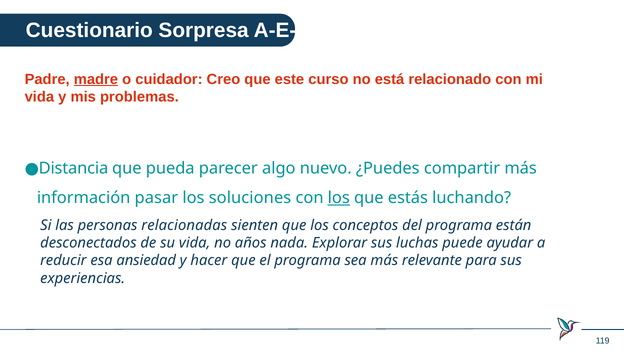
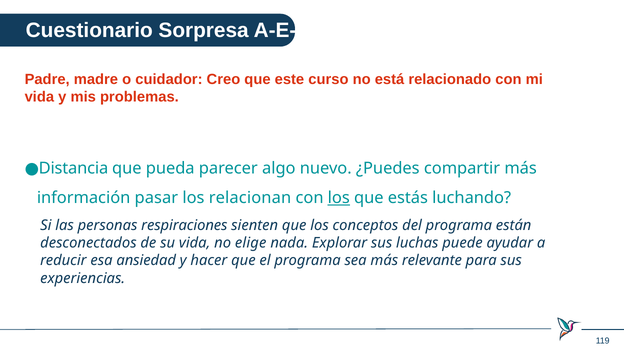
madre underline: present -> none (96, 79)
soluciones: soluciones -> relacionan (250, 198)
relacionadas: relacionadas -> respiraciones (184, 225)
años: años -> elige (251, 243)
